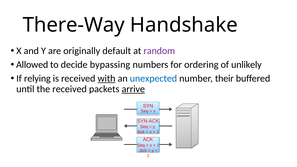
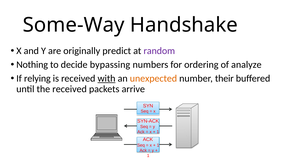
There-Way: There-Way -> Some-Way (74, 25)
default: default -> predict (117, 51)
Allowed: Allowed -> Nothing (32, 65)
unlikely: unlikely -> analyze (246, 65)
unexpected colour: blue -> orange (153, 78)
arrive underline: present -> none (133, 89)
